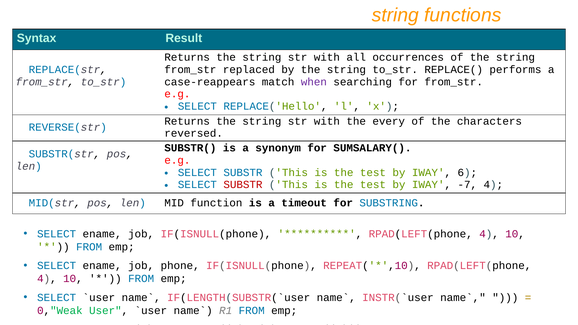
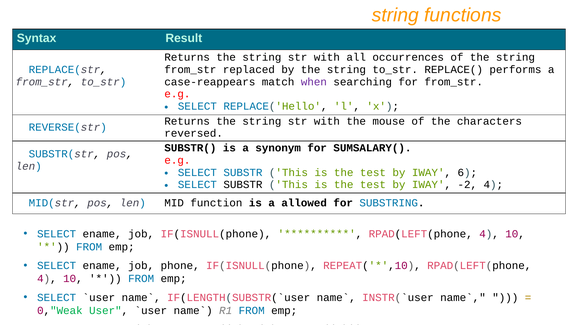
every: every -> mouse (389, 121)
SUBSTR colour: red -> black (243, 185)
-7: -7 -> -2 (467, 185)
timeout: timeout -> allowed (304, 203)
